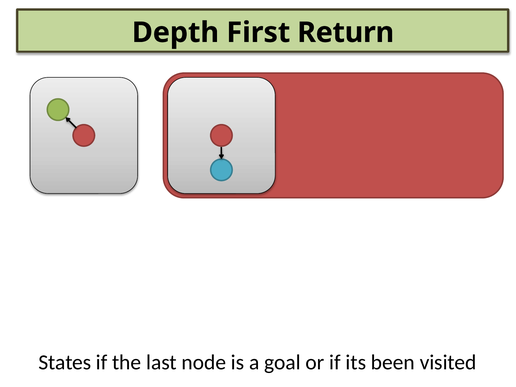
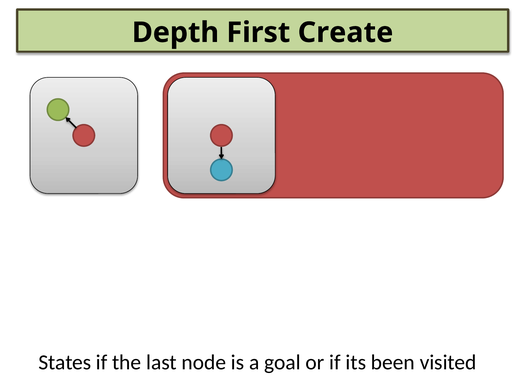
Return: Return -> Create (345, 33)
